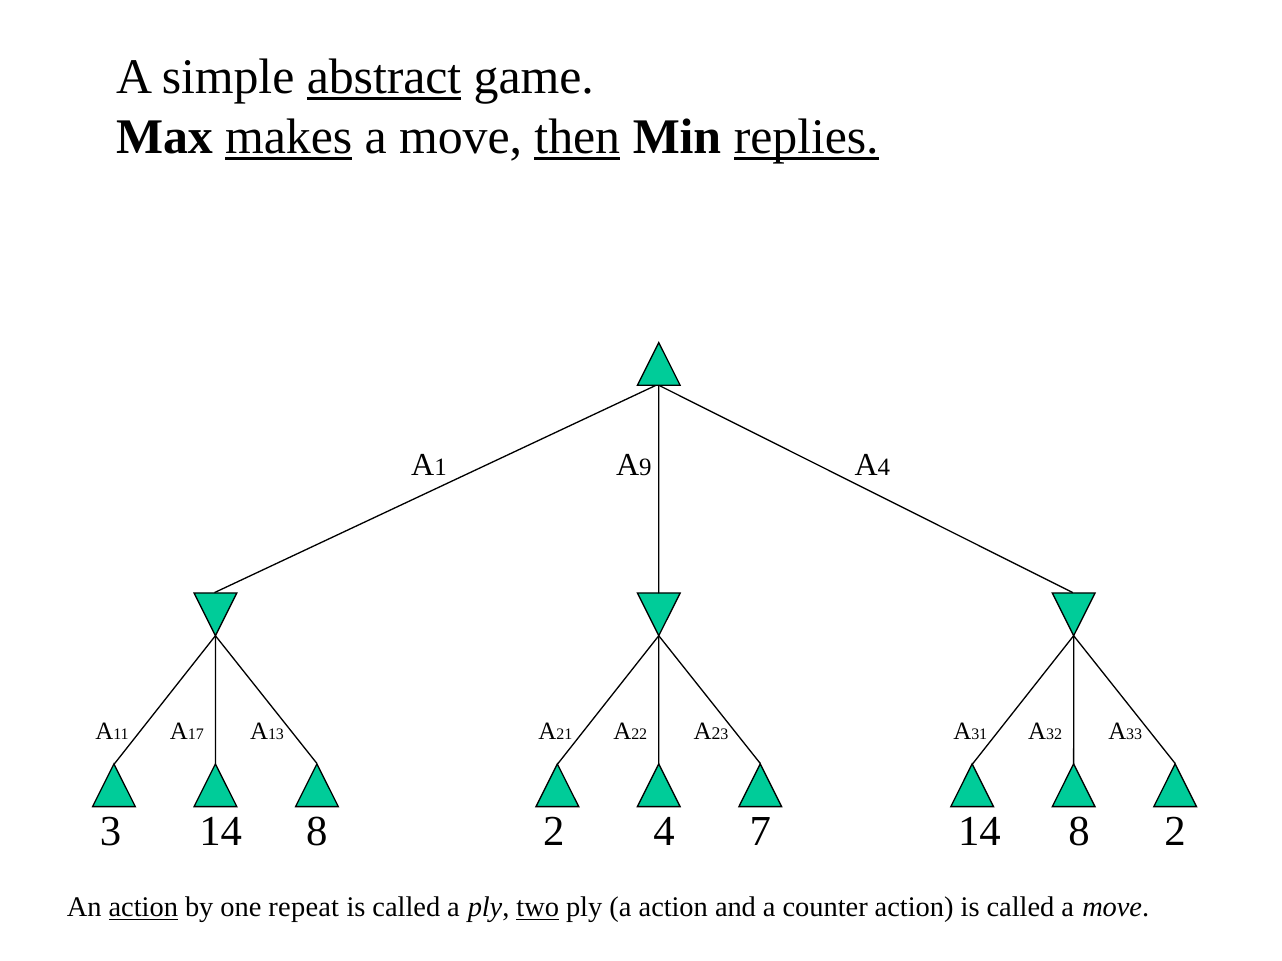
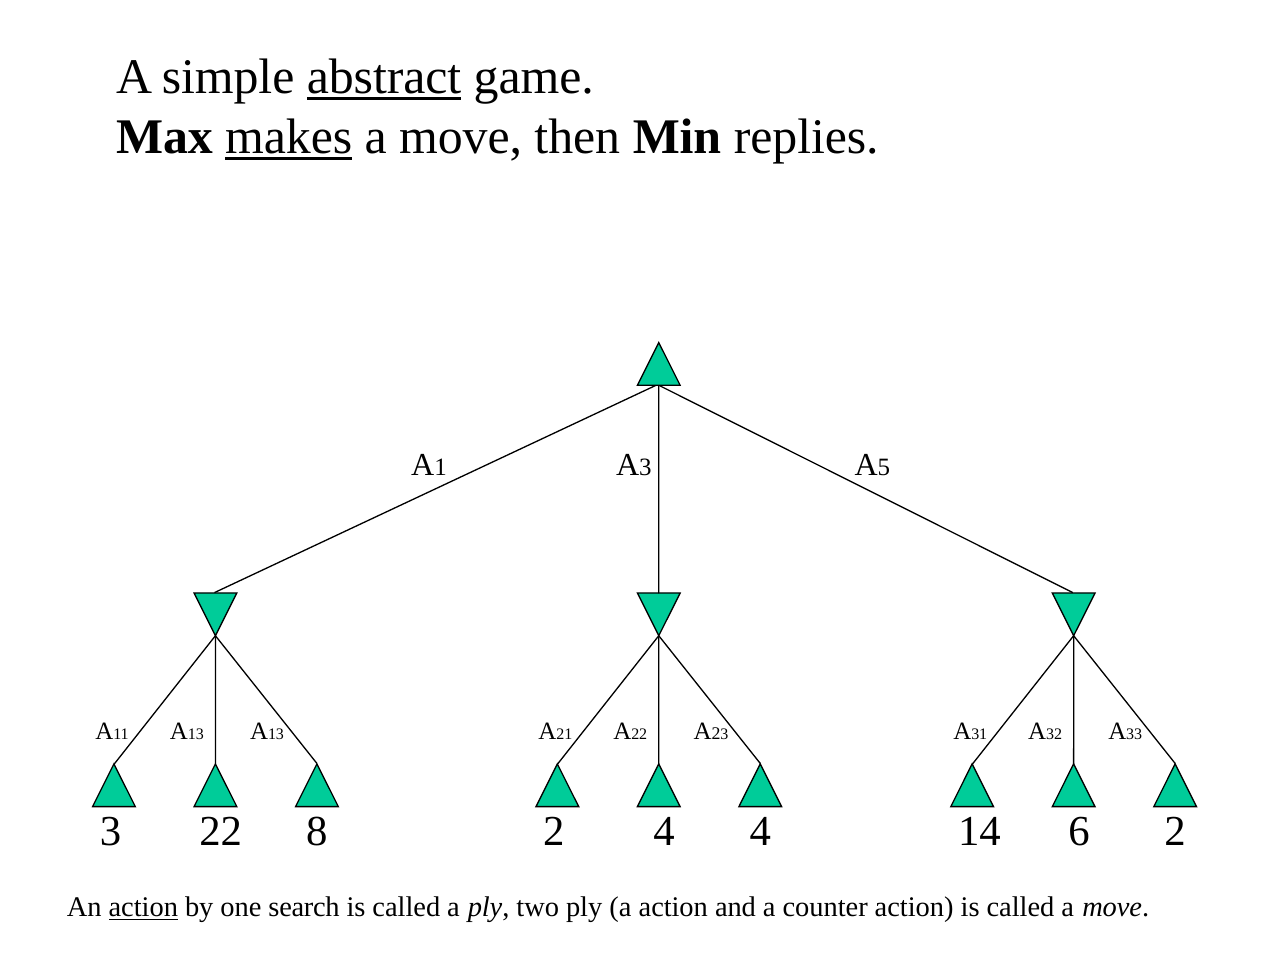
then underline: present -> none (577, 137)
replies underline: present -> none (806, 137)
A 9: 9 -> 3 (645, 467)
A 4: 4 -> 5 (884, 467)
17: 17 -> 13 (196, 735)
3 14: 14 -> 22 (221, 832)
4 7: 7 -> 4 (760, 832)
8: 8 -> 6 (1079, 832)
repeat: repeat -> search (304, 908)
two underline: present -> none (538, 908)
